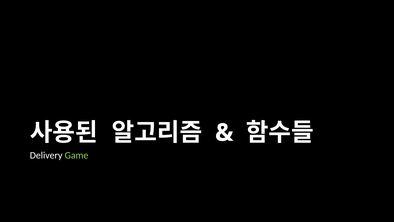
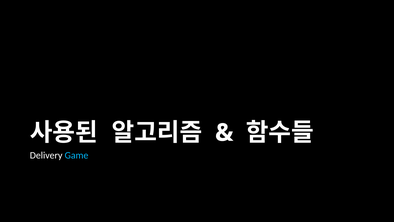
Game colour: light green -> light blue (77, 155)
